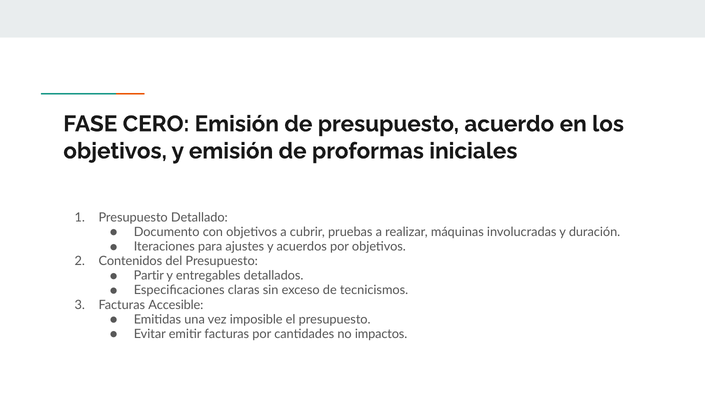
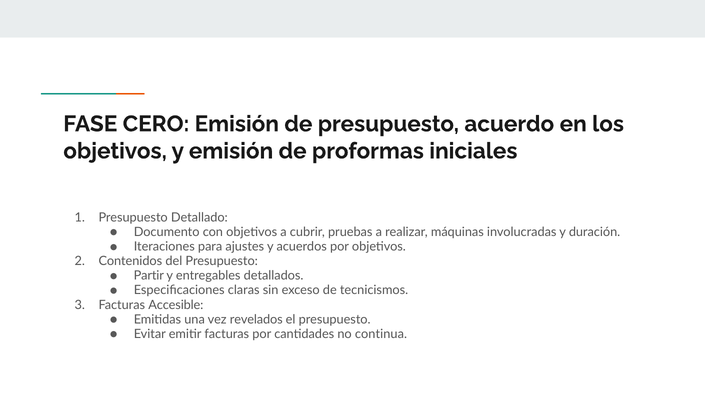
imposible: imposible -> revelados (256, 319)
impactos: impactos -> continua (381, 334)
